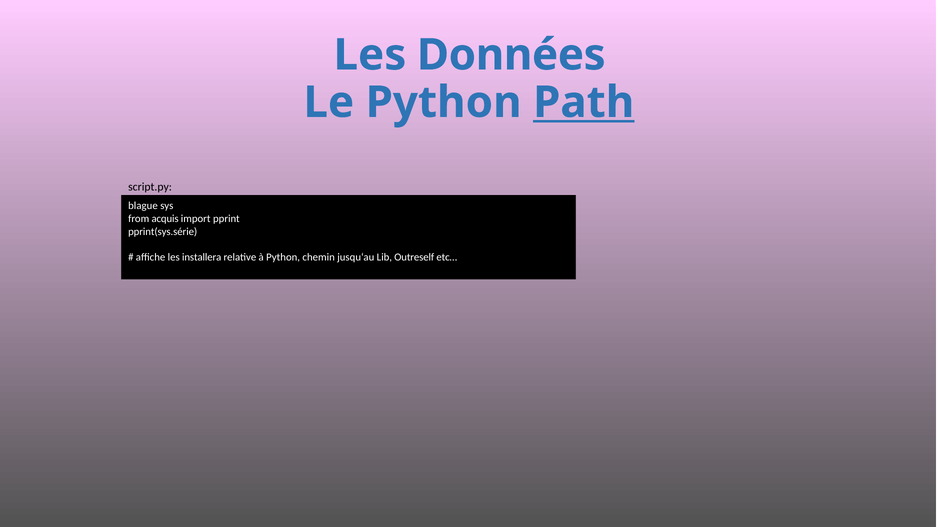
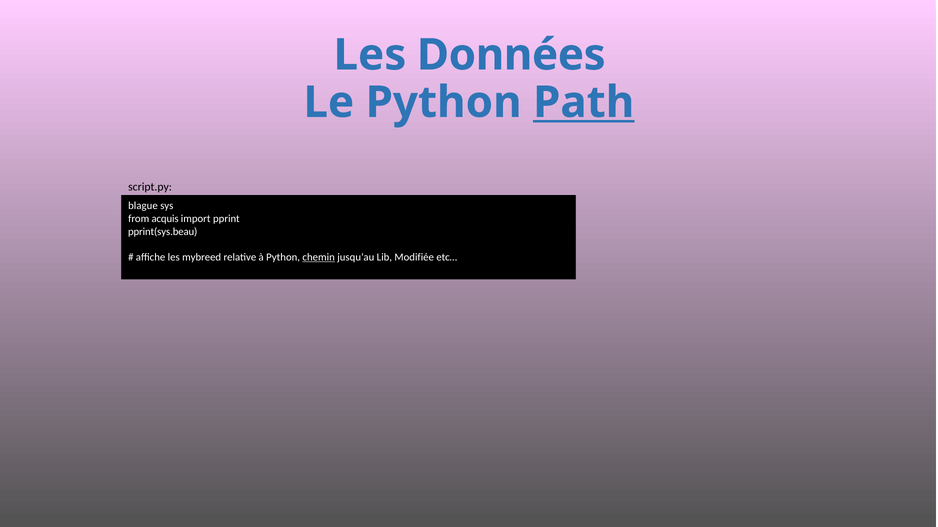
pprint(sys.série: pprint(sys.série -> pprint(sys.beau (163, 232)
installera: installera -> mybreed (202, 258)
chemin underline: none -> present (319, 258)
Outreself: Outreself -> Modifiée (414, 258)
